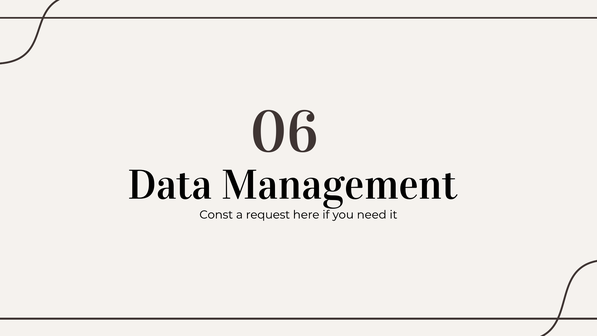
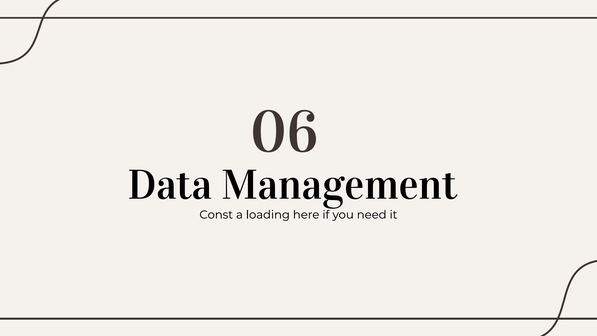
request: request -> loading (268, 215)
